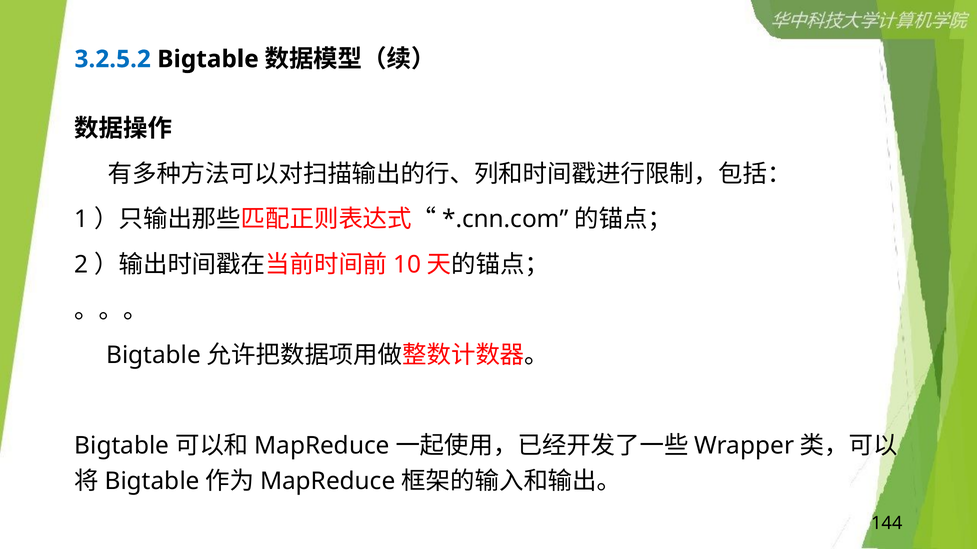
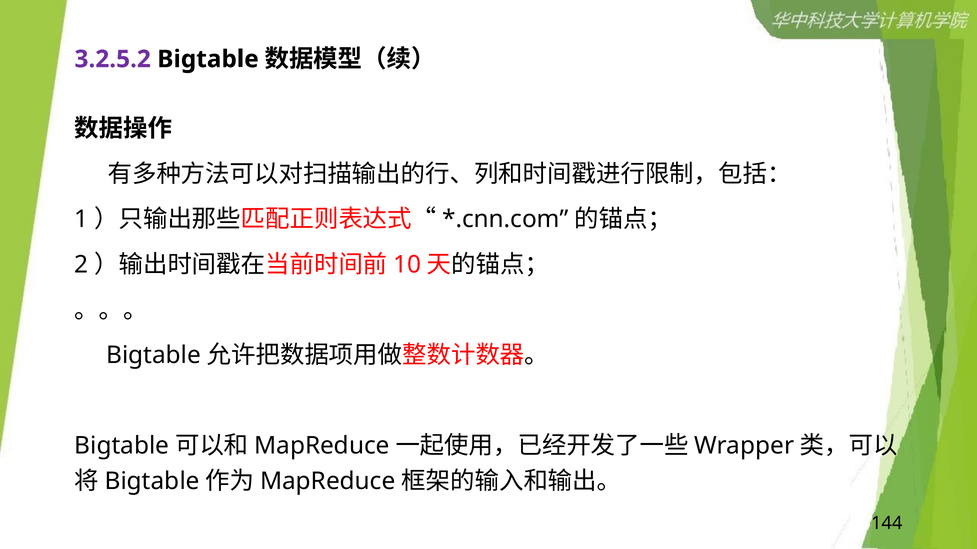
3.2.5.2 colour: blue -> purple (113, 59)
